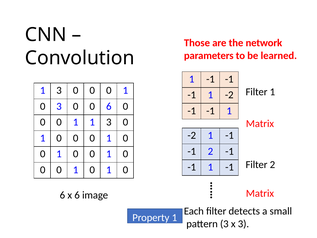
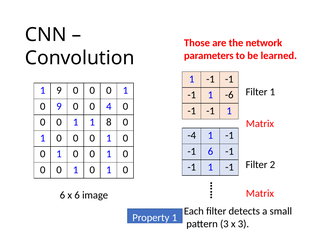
3: 3 -> 9 (59, 90)
-2: -2 -> -6 (229, 95)
0 3: 3 -> 9 (59, 106)
0 0 6: 6 -> 4 (109, 106)
1 1 3: 3 -> 8 (109, 122)
-2: -2 -> -4 (192, 135)
-1 2: 2 -> 6 (210, 151)
